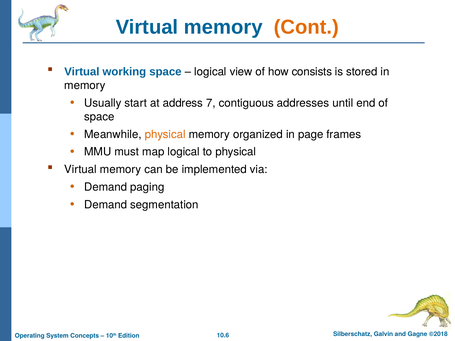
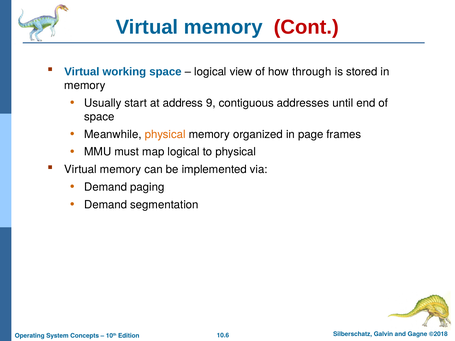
Cont colour: orange -> red (306, 27)
consists: consists -> through (312, 72)
7: 7 -> 9 (211, 103)
